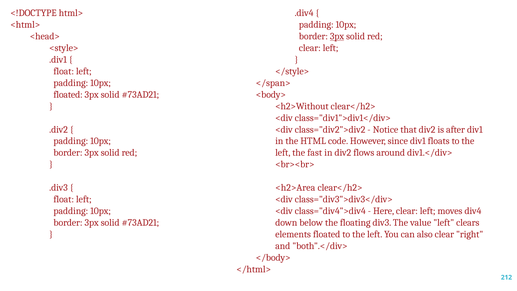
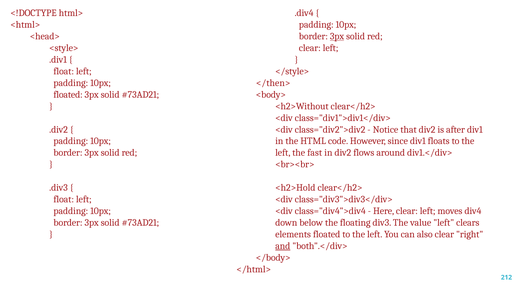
</span>: </span> -> </then> (273, 83)
<h2>Area: <h2>Area -> <h2>Hold (295, 188)
and underline: none -> present (283, 246)
